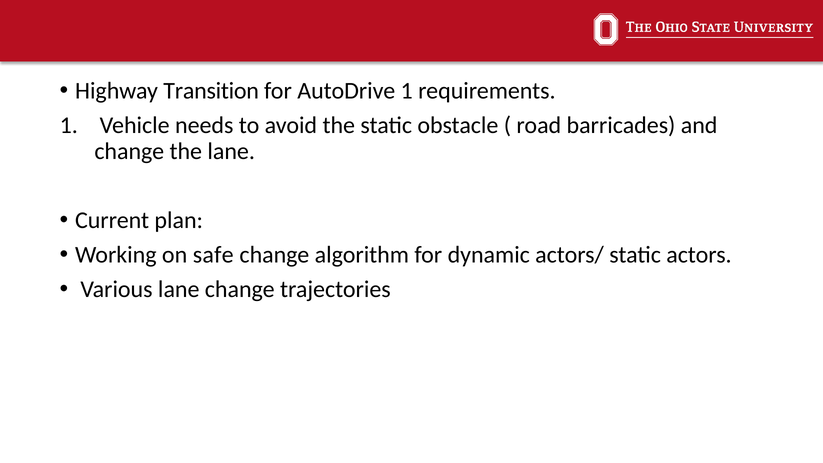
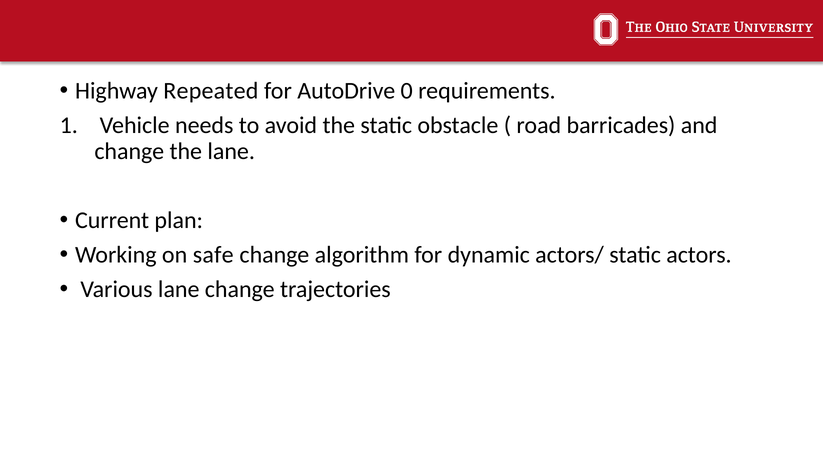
Transition: Transition -> Repeated (211, 91)
AutoDrive 1: 1 -> 0 (407, 91)
